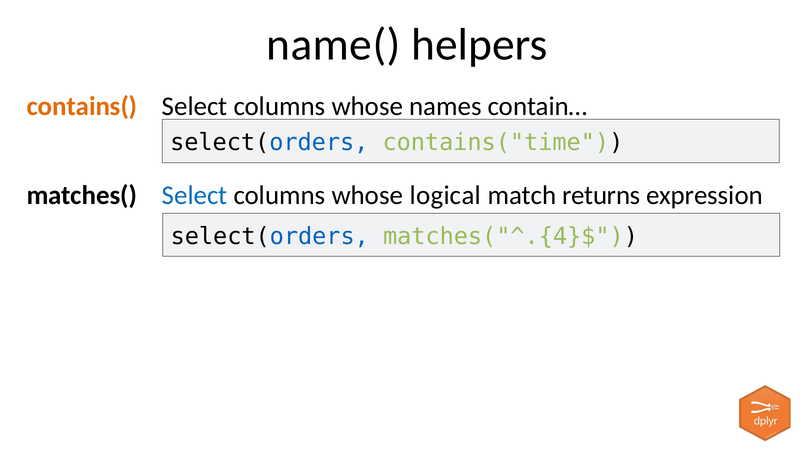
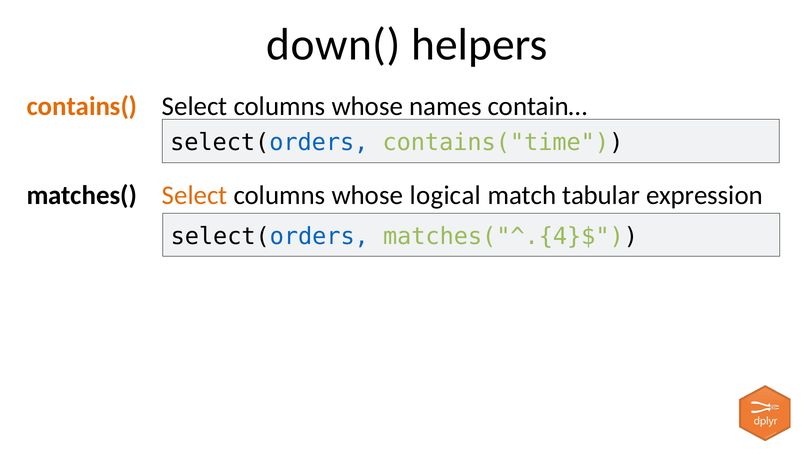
name(: name( -> down( (333, 44)
Select colour: blue -> orange (195, 195)
returns: returns -> tabular (601, 195)
